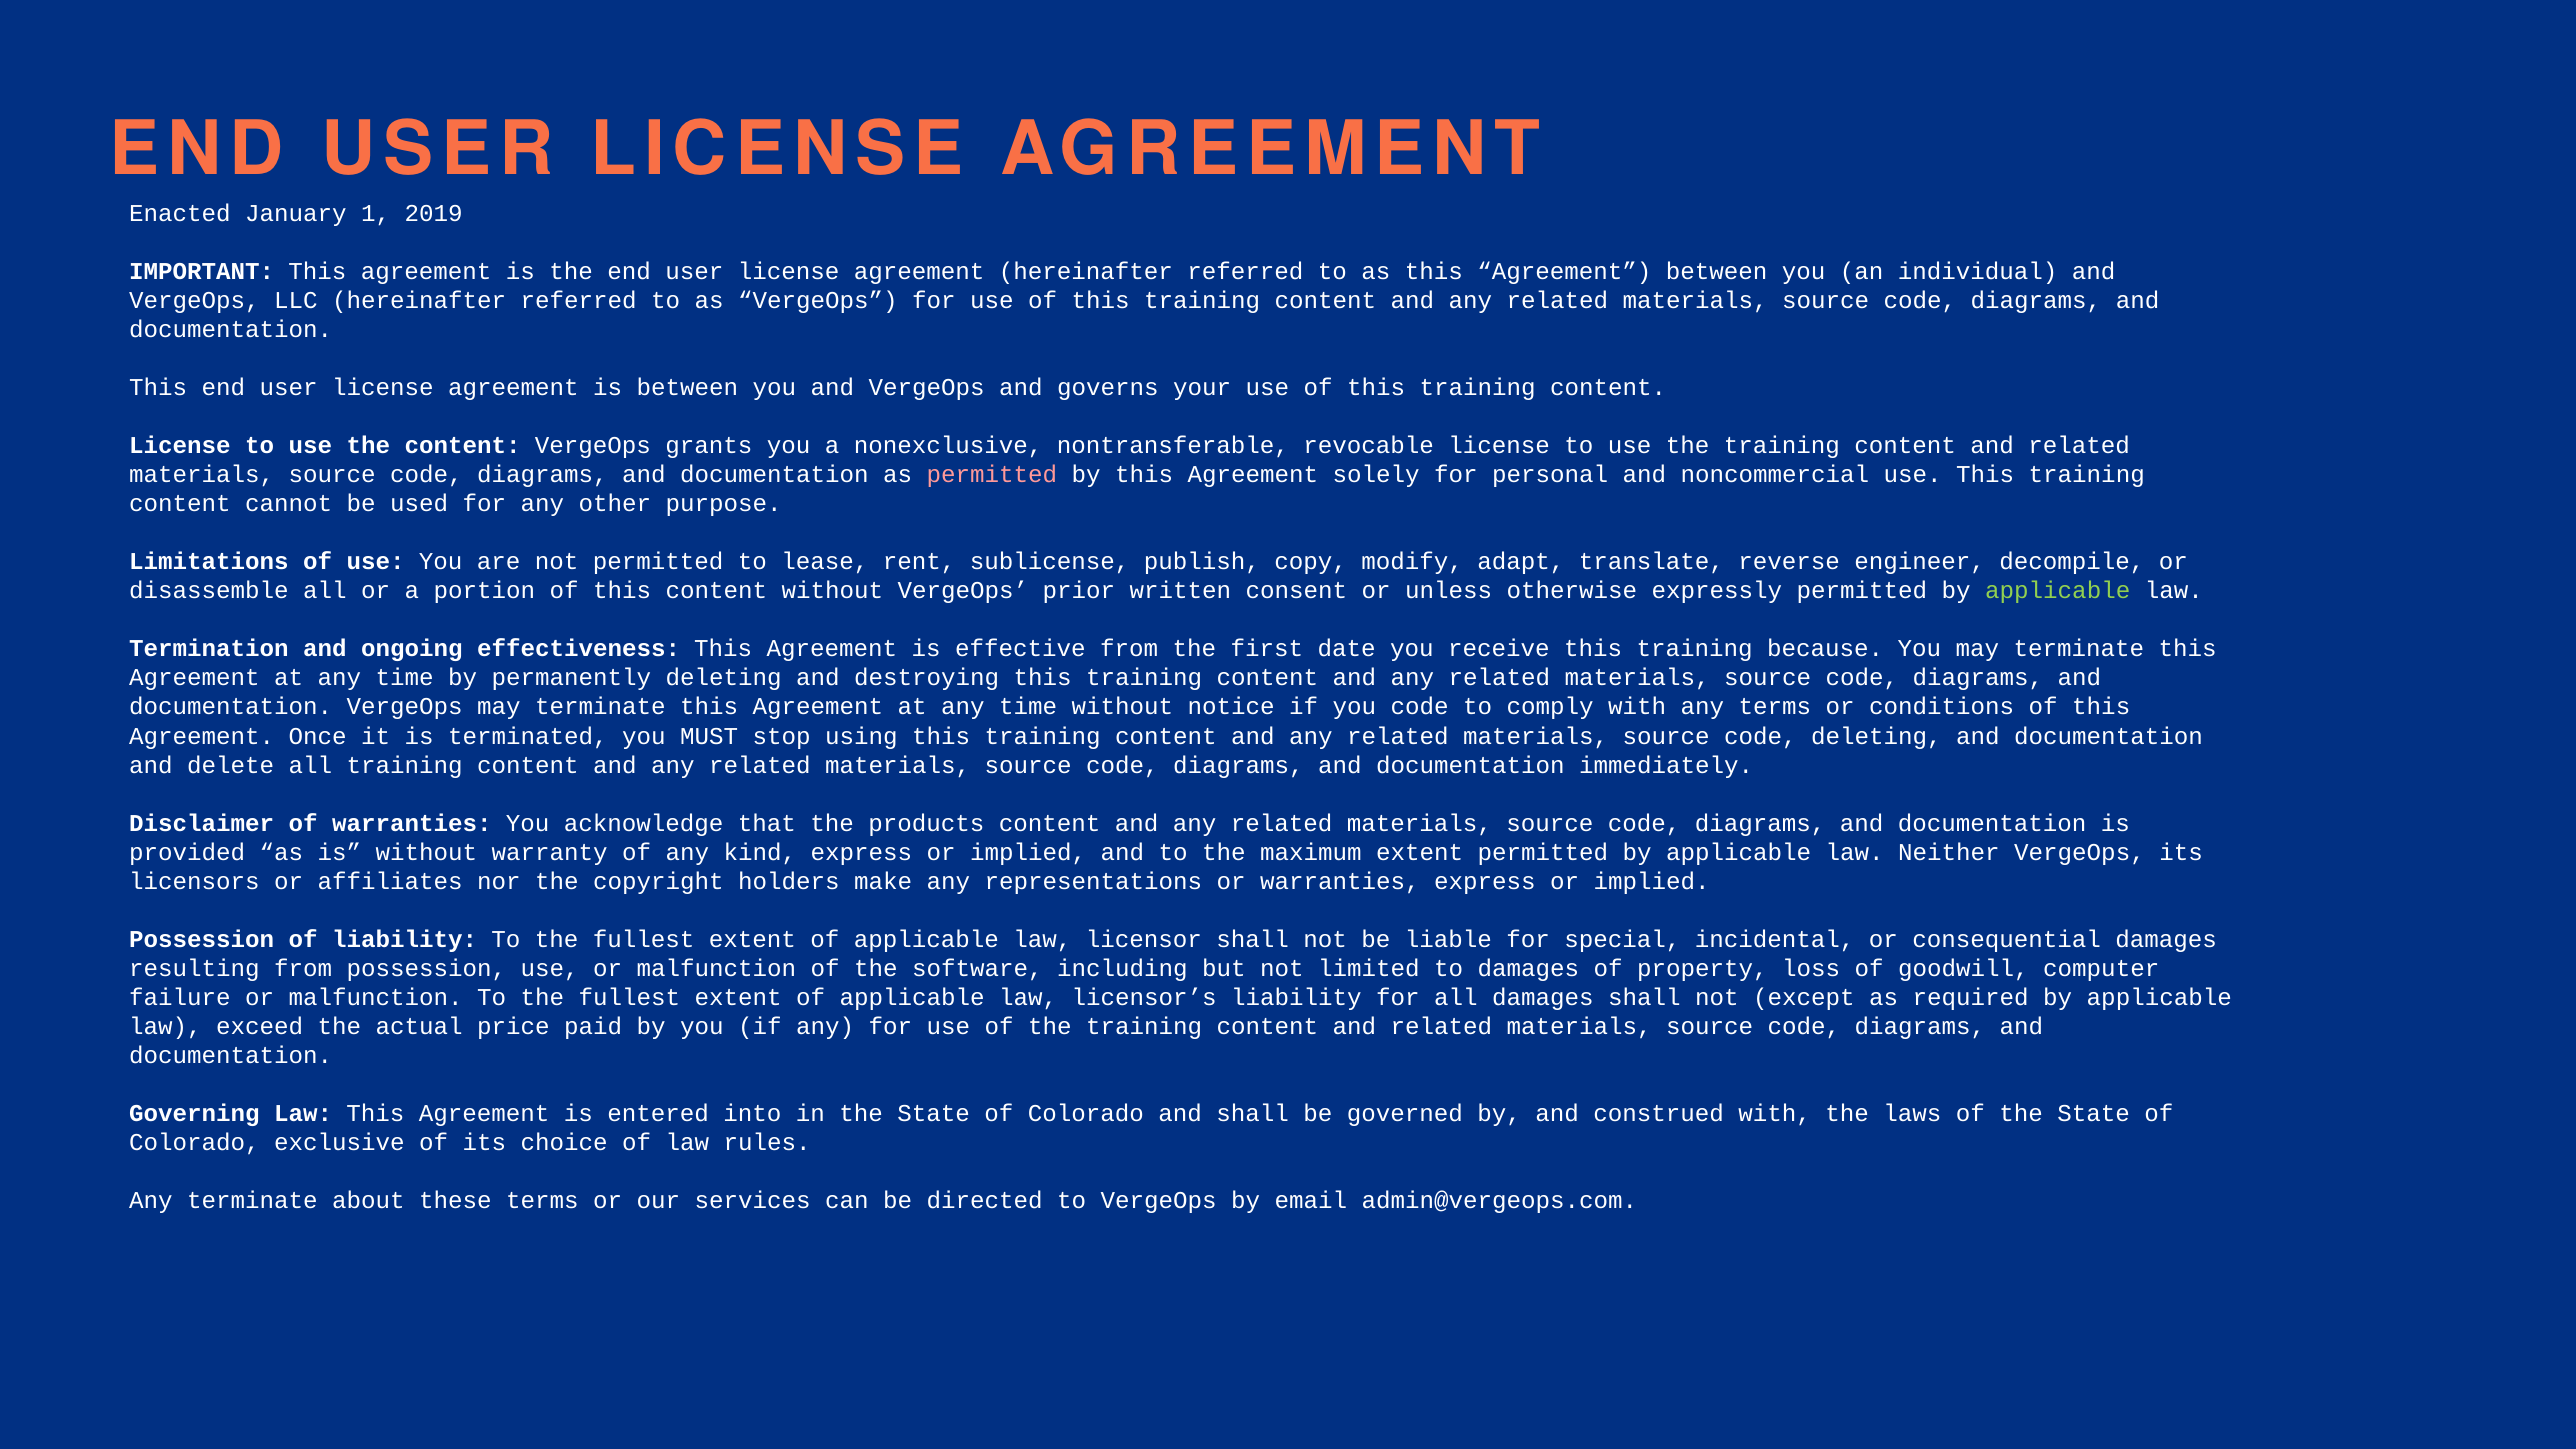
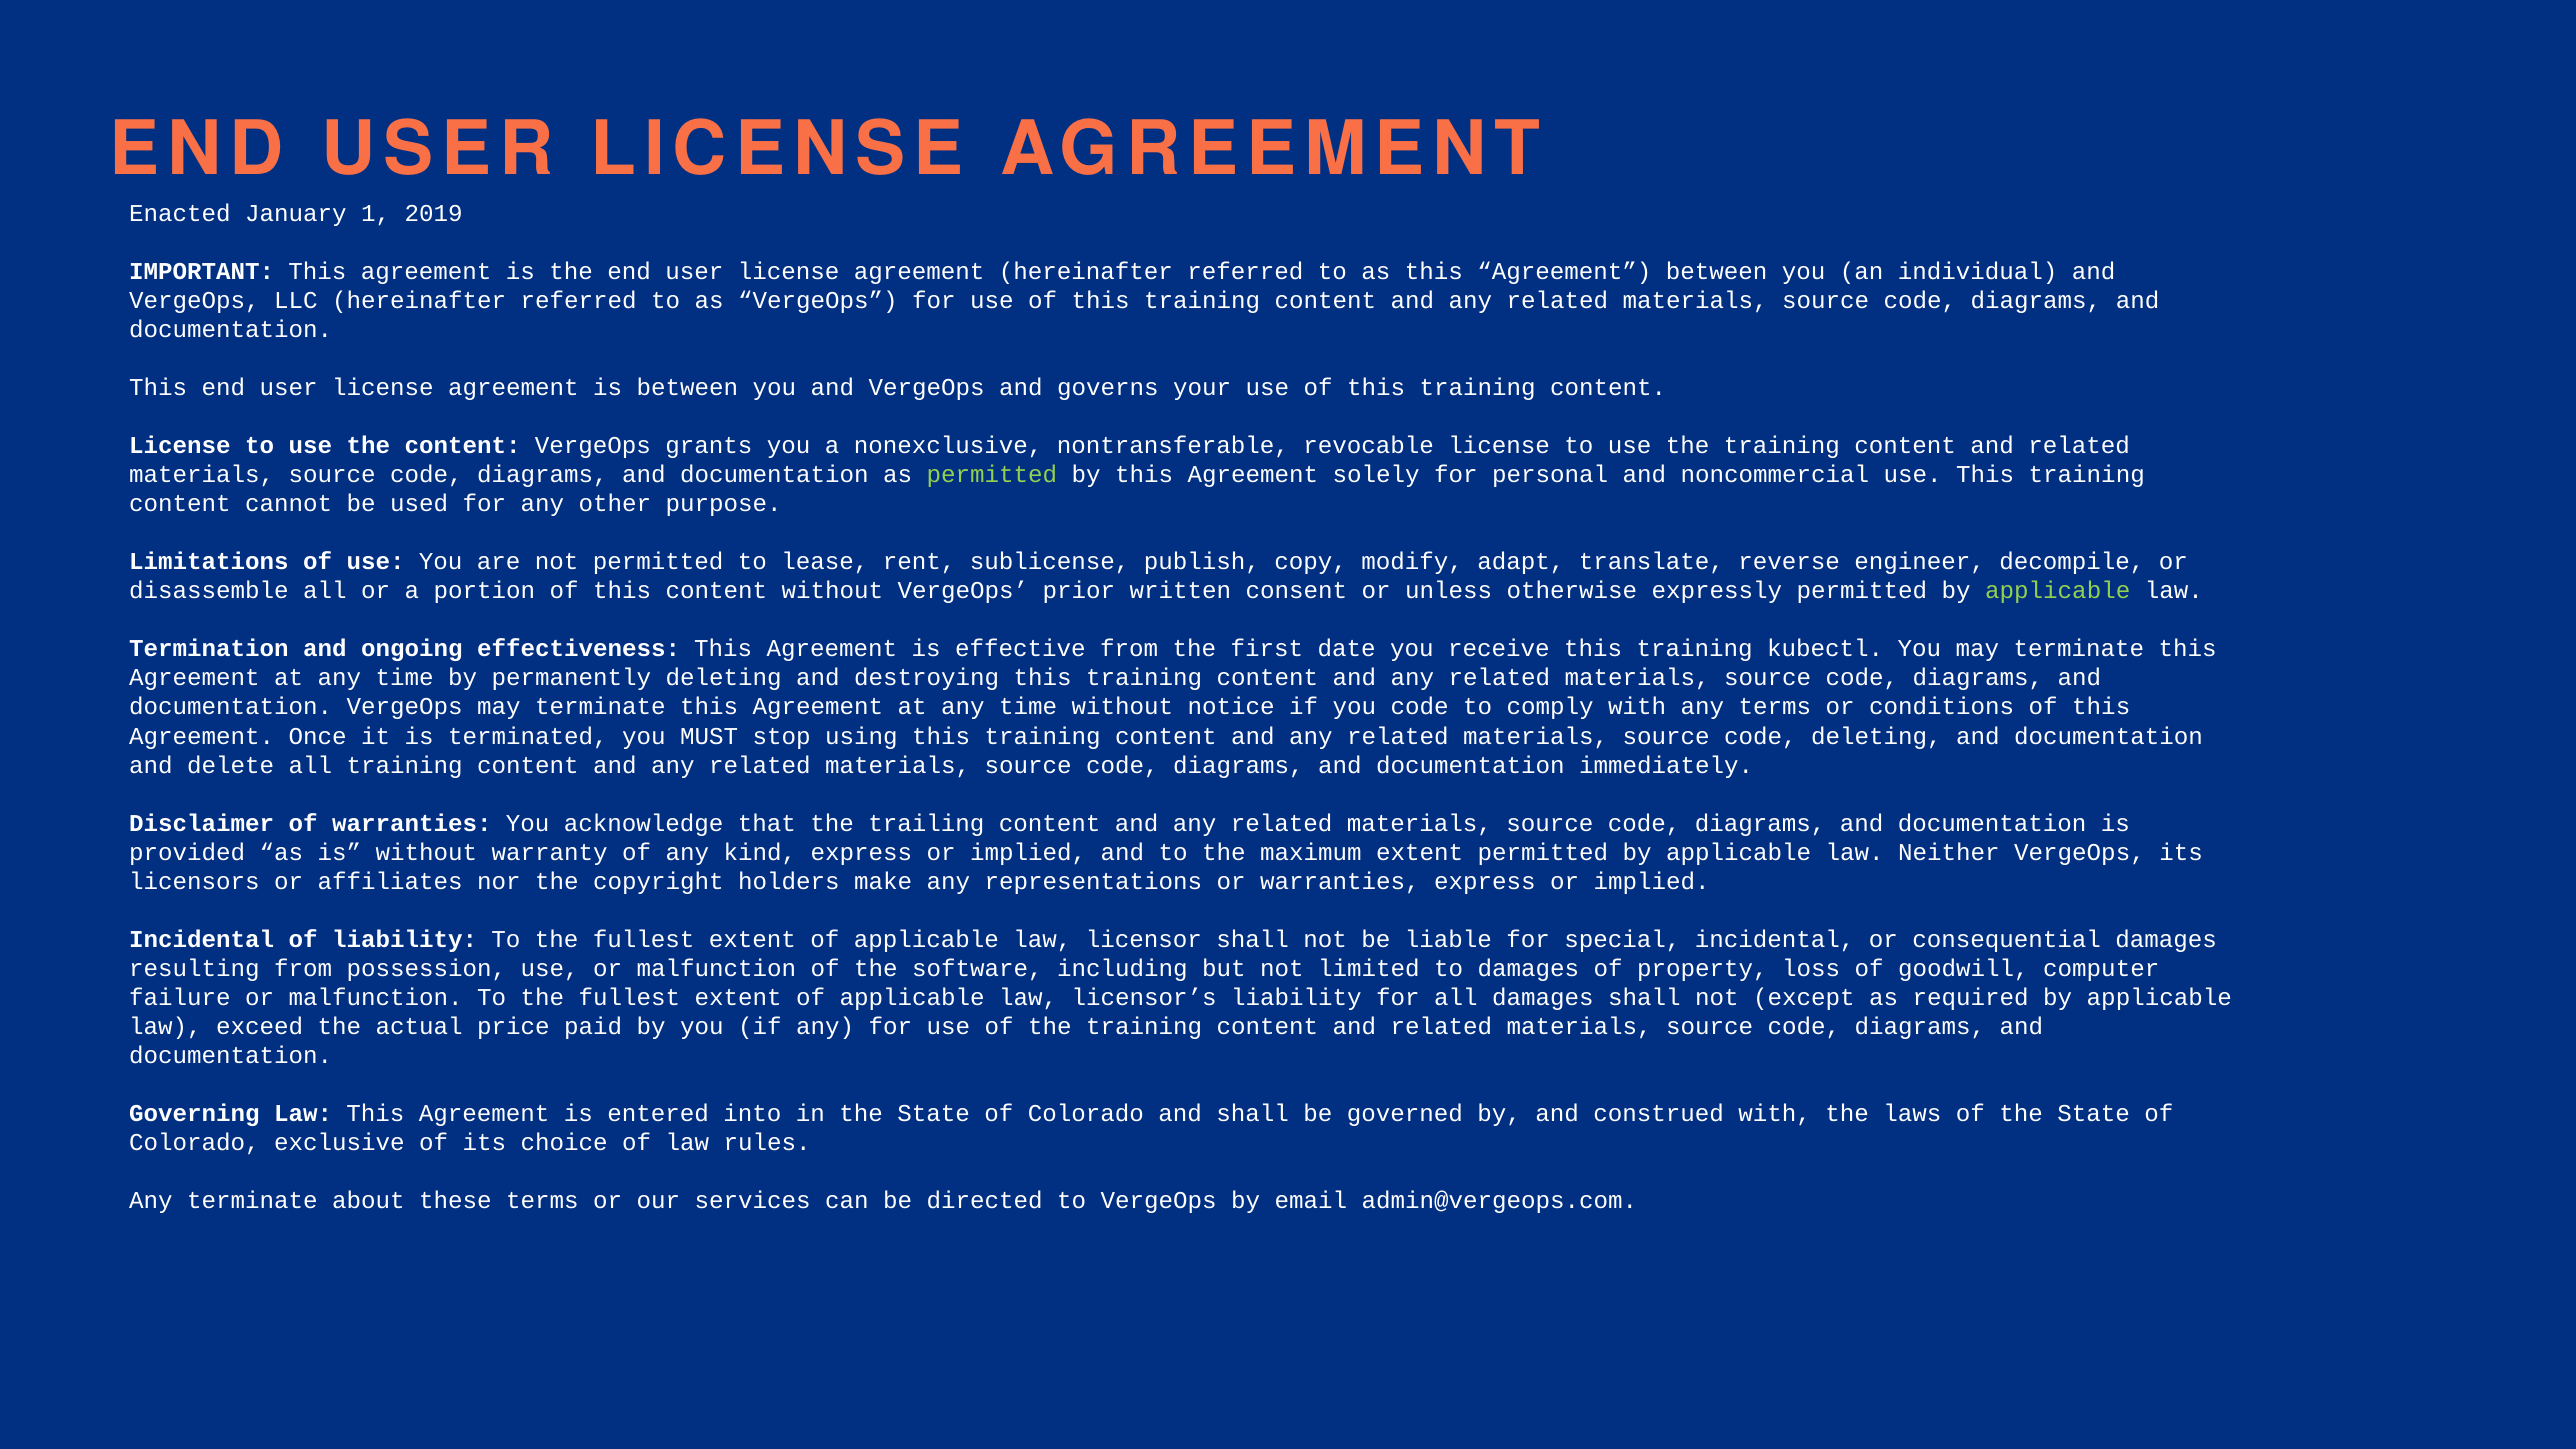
permitted colour: pink -> light green (992, 475)
because: because -> kubectl (1825, 649)
products: products -> trailing (926, 823)
Possession: Possession -> Incidental (202, 939)
